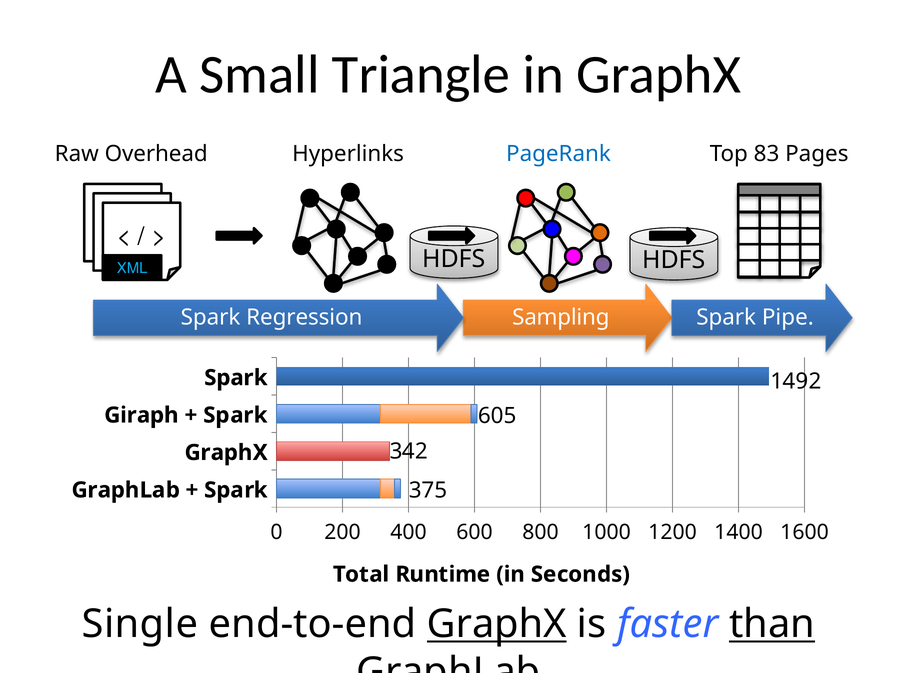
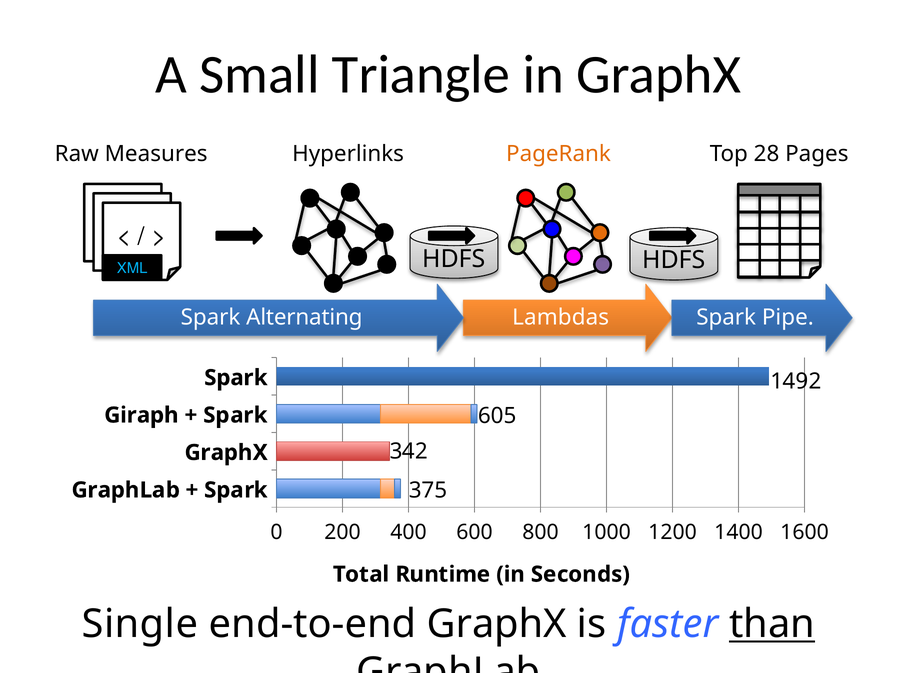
Overhead: Overhead -> Measures (156, 154)
PageRank colour: blue -> orange (559, 154)
83: 83 -> 28 (767, 154)
Regression: Regression -> Alternating (304, 317)
Sampling: Sampling -> Lambdas (561, 317)
GraphX underline: present -> none (497, 624)
